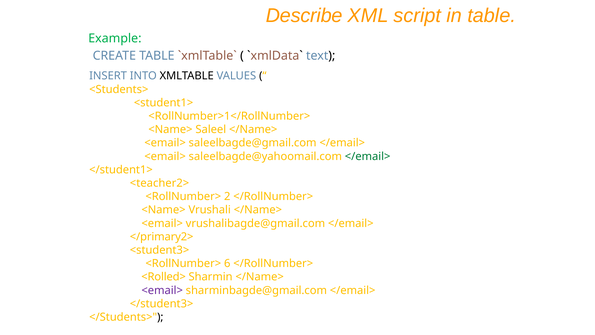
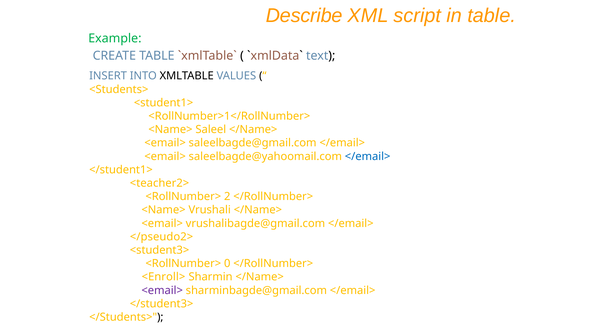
</email> colour: green -> blue (368, 156)
</primary2>: </primary2> -> </pseudo2> (162, 237)
6: 6 -> 0 (227, 263)
<Rolled>: <Rolled> -> <Enroll> (163, 277)
